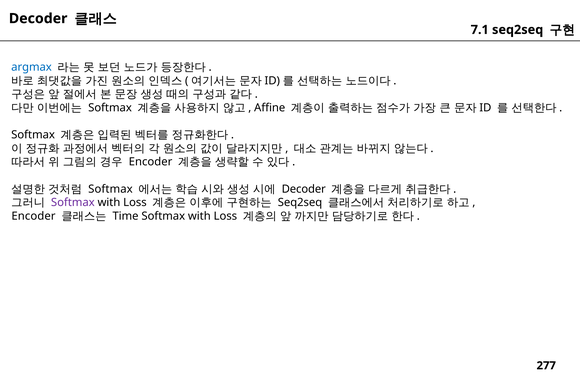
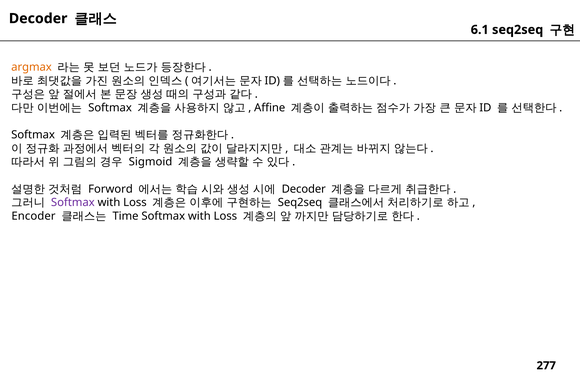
7.1: 7.1 -> 6.1 (480, 30)
argmax colour: blue -> orange (31, 67)
Encoder: Encoder -> Sigmoid (151, 162)
Softmax: Softmax -> Forword (110, 189)
